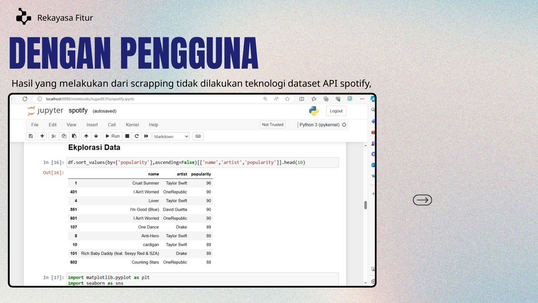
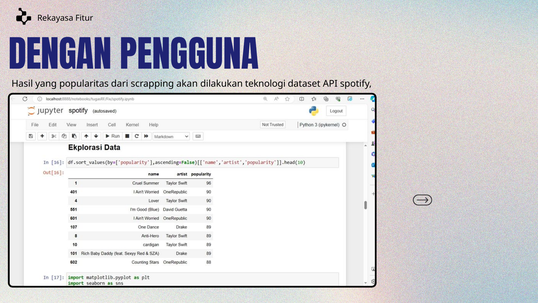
melakukan: melakukan -> popularitas (84, 84)
tidak: tidak -> akan (187, 84)
